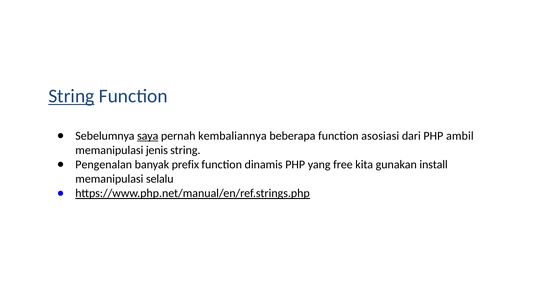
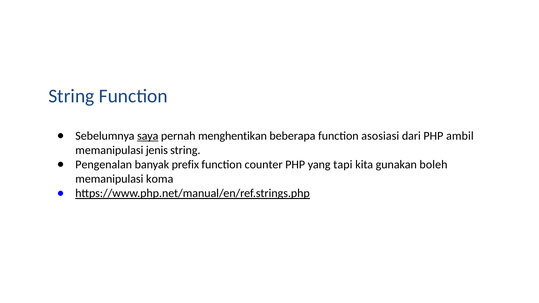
String underline: present -> none (71, 96)
kembaliannya: kembaliannya -> menghentikan (233, 136)
dinamis: dinamis -> counter (264, 165)
free: free -> tapi (343, 165)
install: install -> boleh (433, 165)
selalu: selalu -> koma (160, 179)
